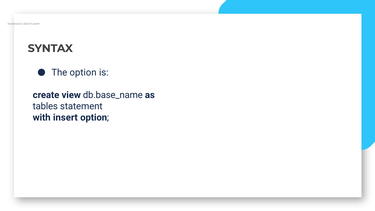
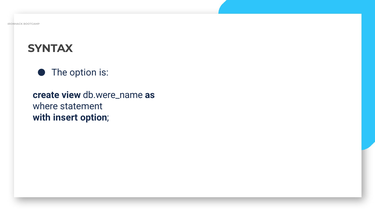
db.base_name: db.base_name -> db.were_name (113, 95)
tables: tables -> where (45, 106)
